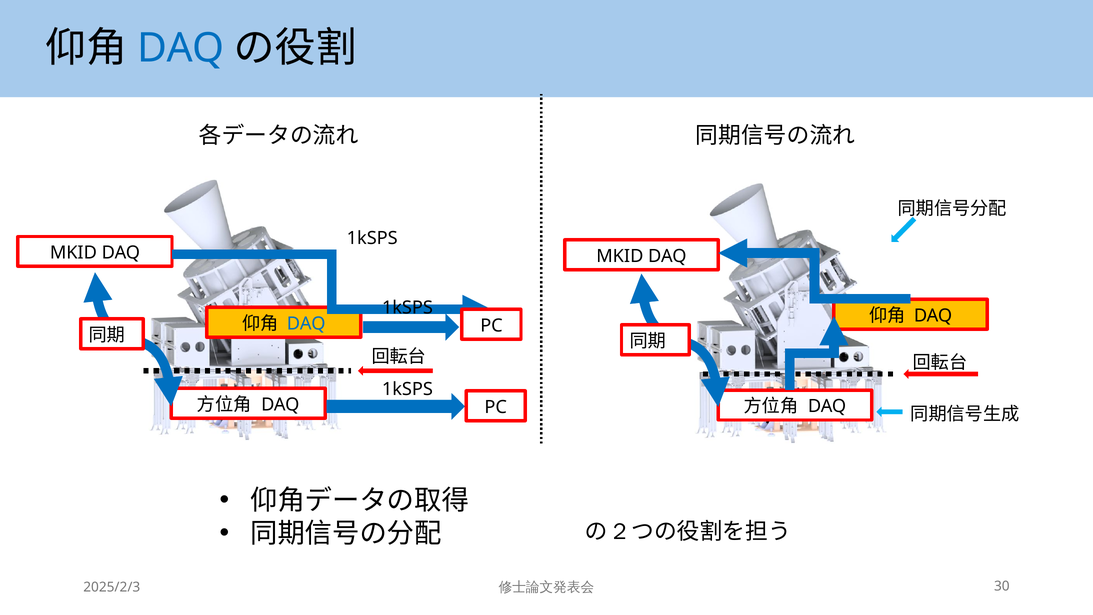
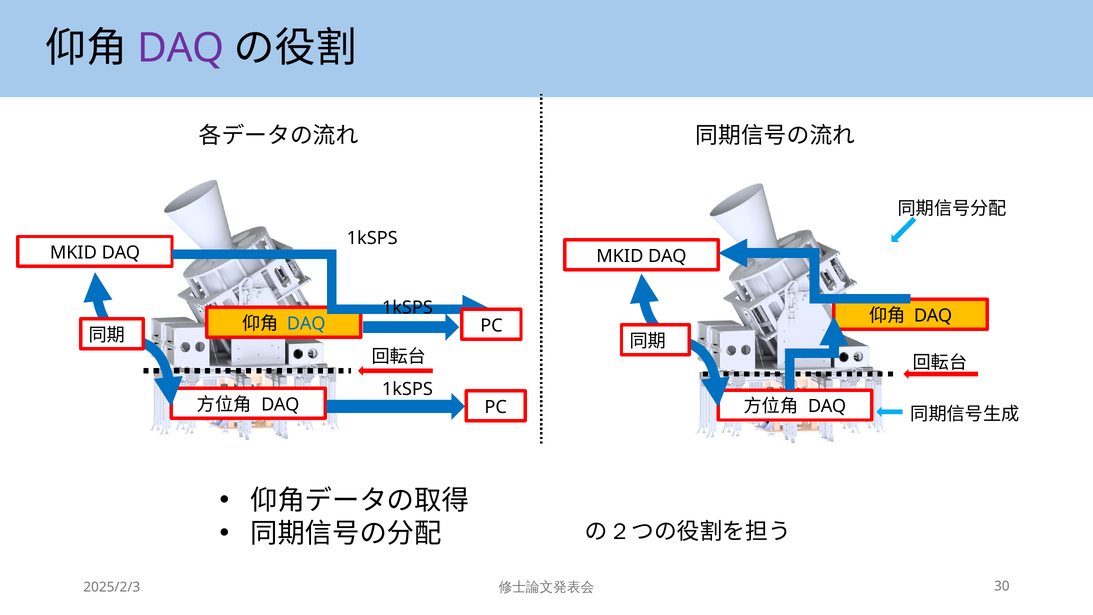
DAQ colour: blue -> purple (181, 48)
